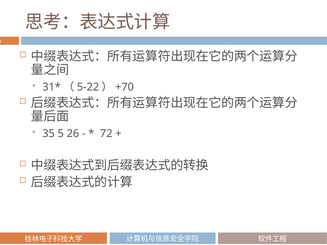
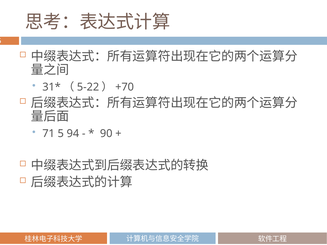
35: 35 -> 71 (49, 134)
26: 26 -> 94 (73, 134)
72: 72 -> 90 (106, 134)
